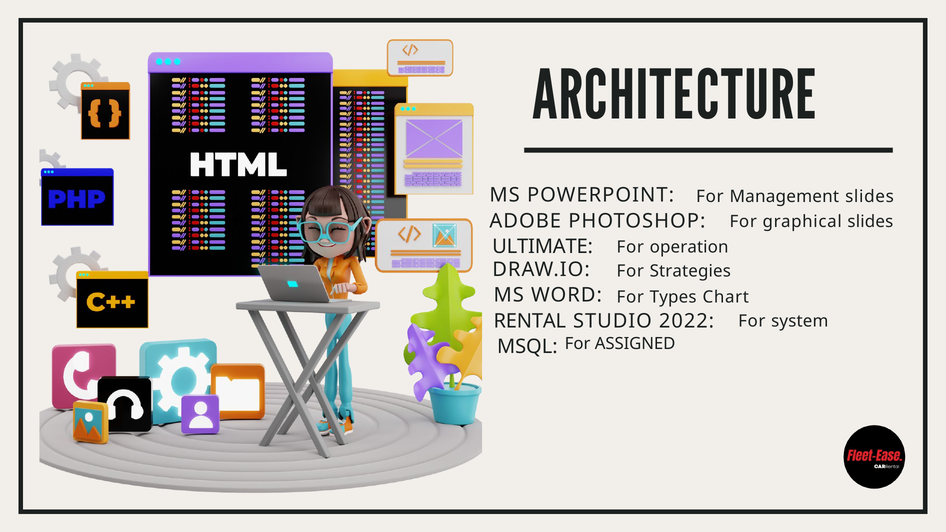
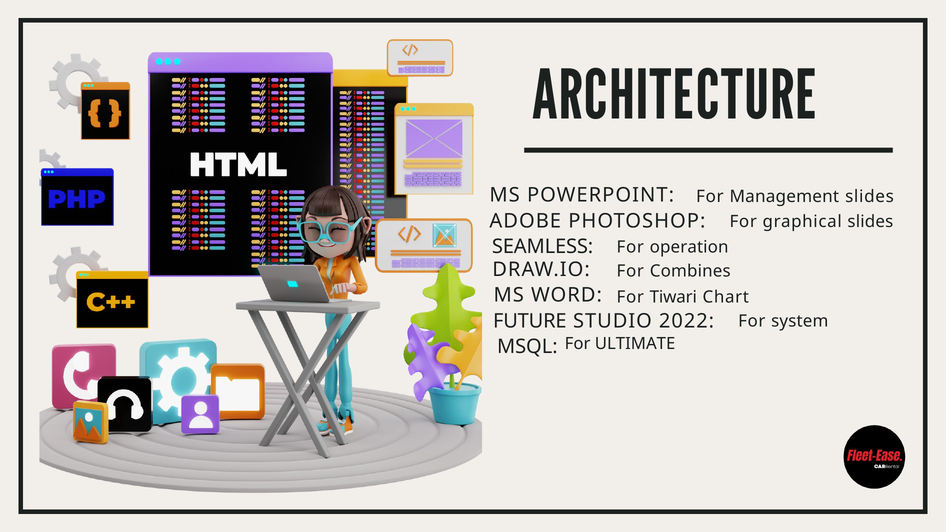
ULTIMATE: ULTIMATE -> SEAMLESS (543, 247)
Strategies: Strategies -> Combines (690, 271)
Types: Types -> Tiwari (673, 297)
RENTAL: RENTAL -> FUTURE (530, 321)
ASSIGNED: ASSIGNED -> ULTIMATE (635, 344)
